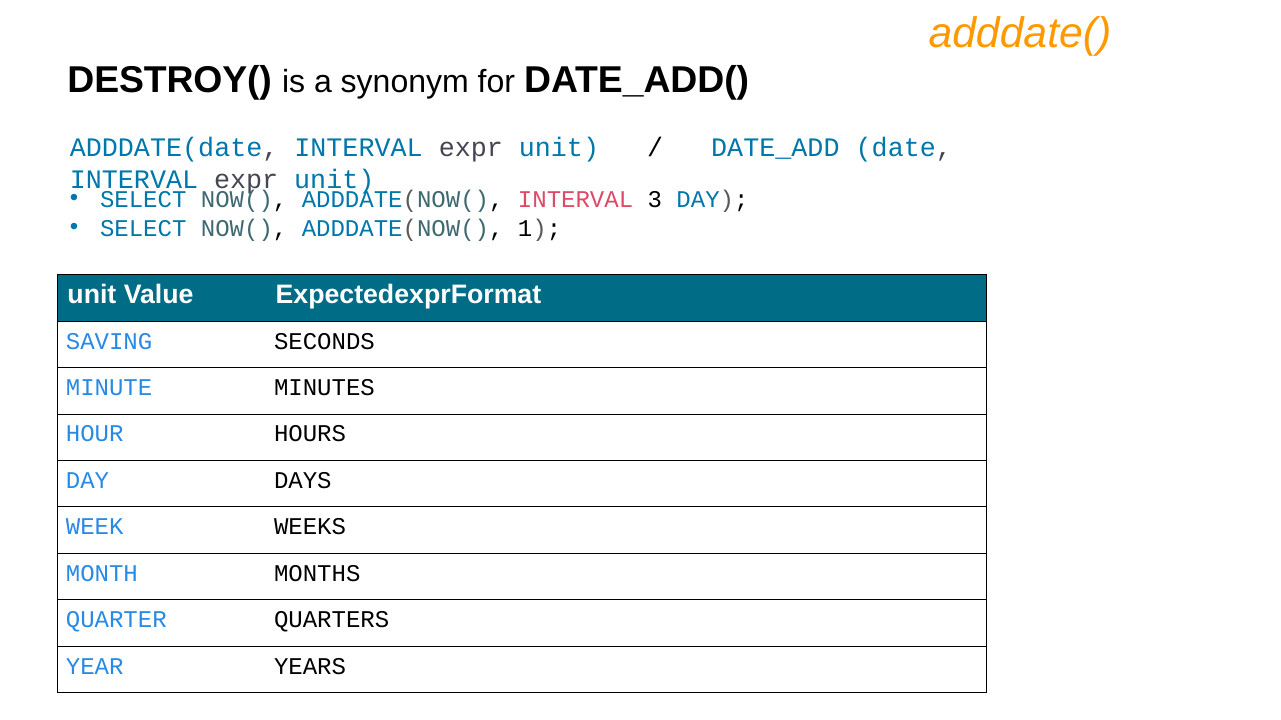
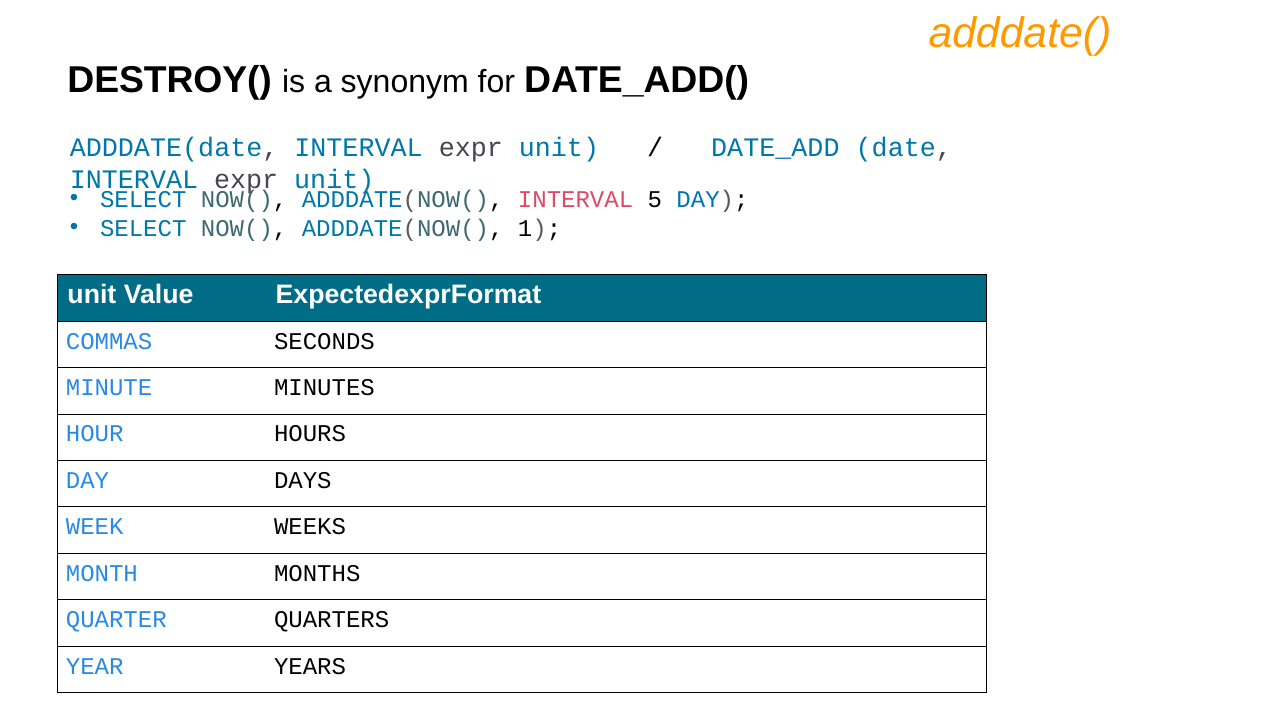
3: 3 -> 5 (655, 199)
SAVING: SAVING -> COMMAS (109, 341)
